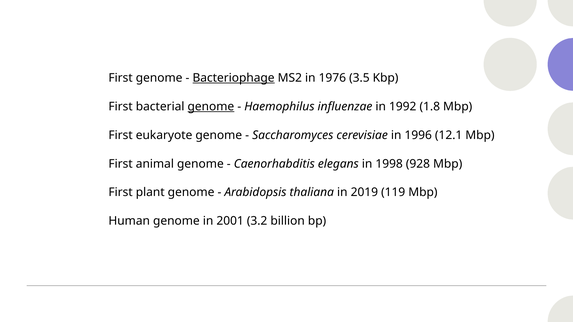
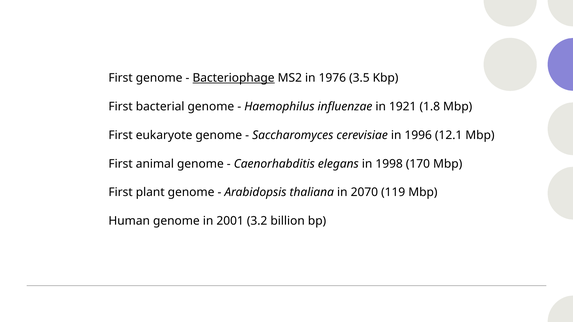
genome underline: present -> none (211, 107)
1992: 1992 -> 1921 (403, 107)
928: 928 -> 170 (418, 164)
2019: 2019 -> 2070 (364, 193)
